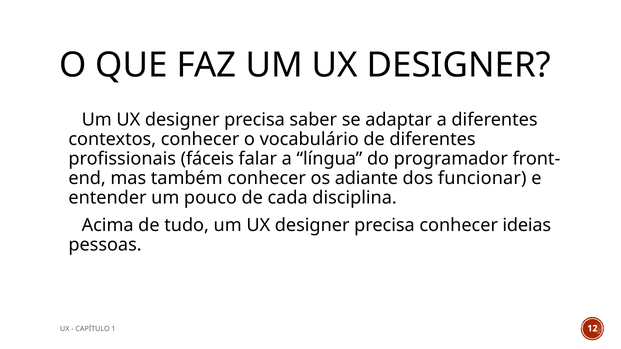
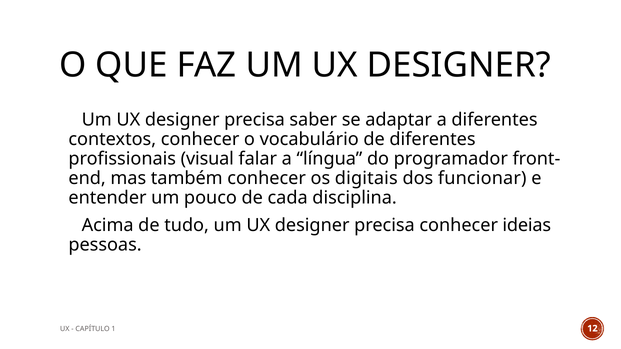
fáceis: fáceis -> visual (207, 159)
adiante: adiante -> digitais (366, 179)
